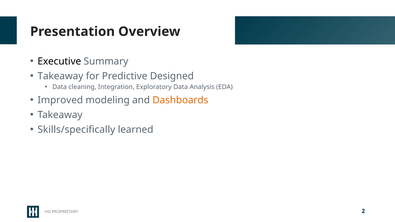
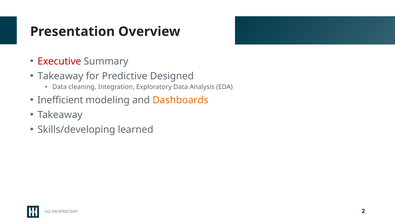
Executive colour: black -> red (59, 61)
Improved: Improved -> Inefficient (60, 100)
Skills/specifically: Skills/specifically -> Skills/developing (76, 130)
